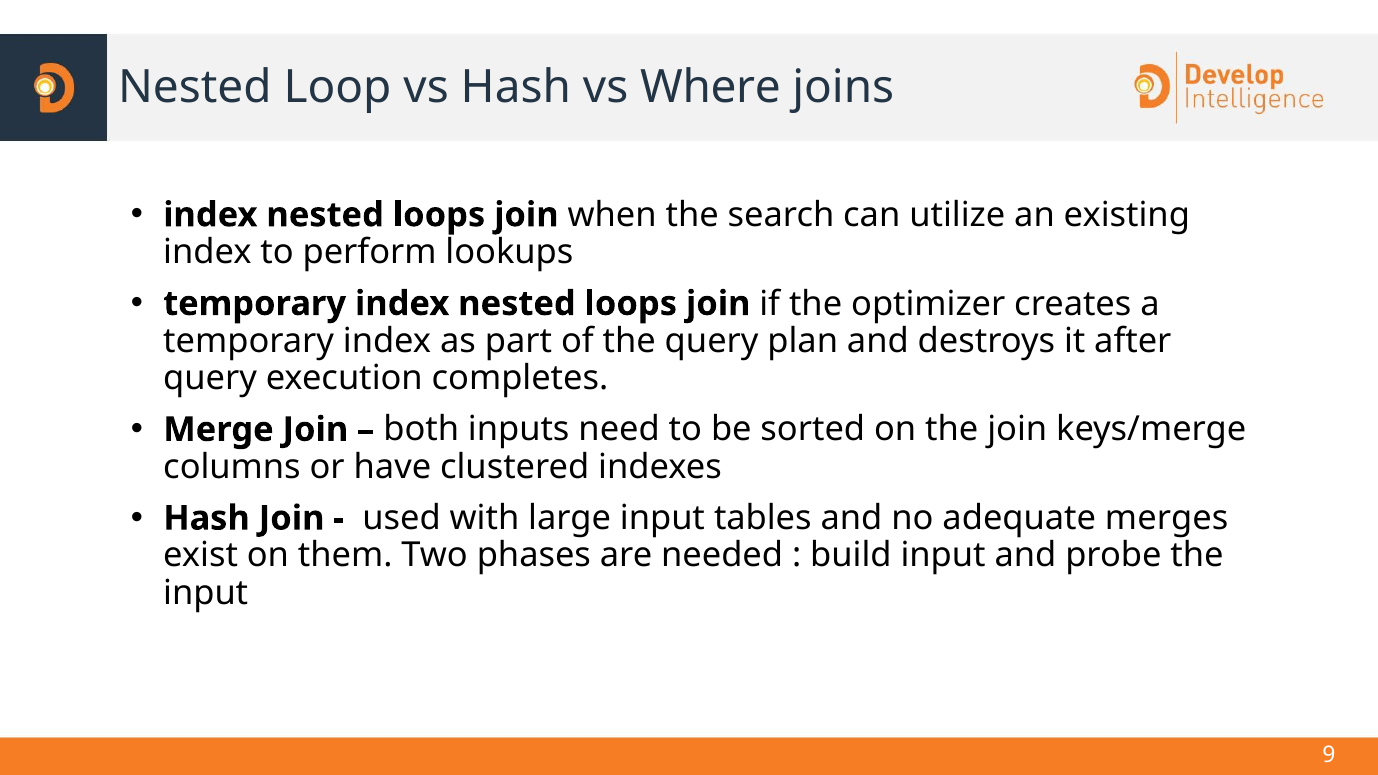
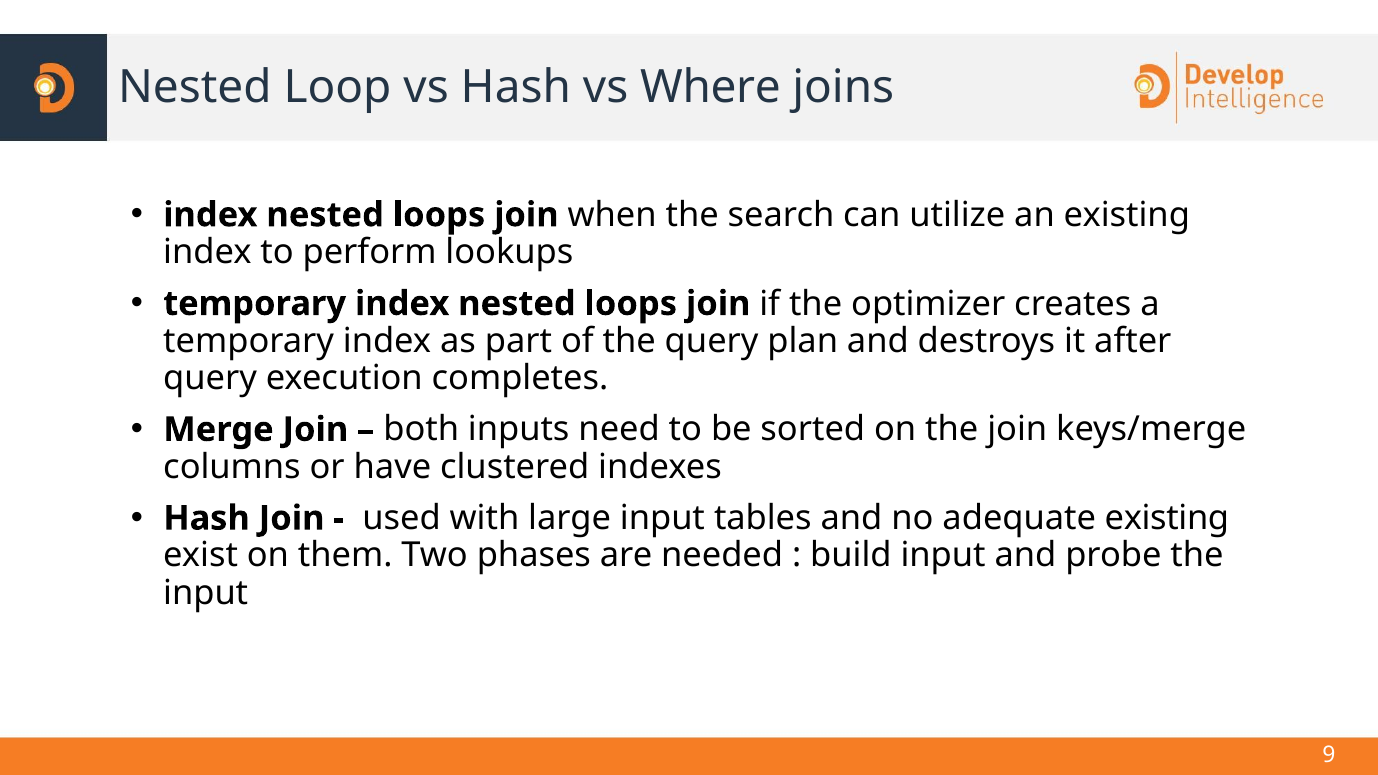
adequate merges: merges -> existing (1167, 518)
